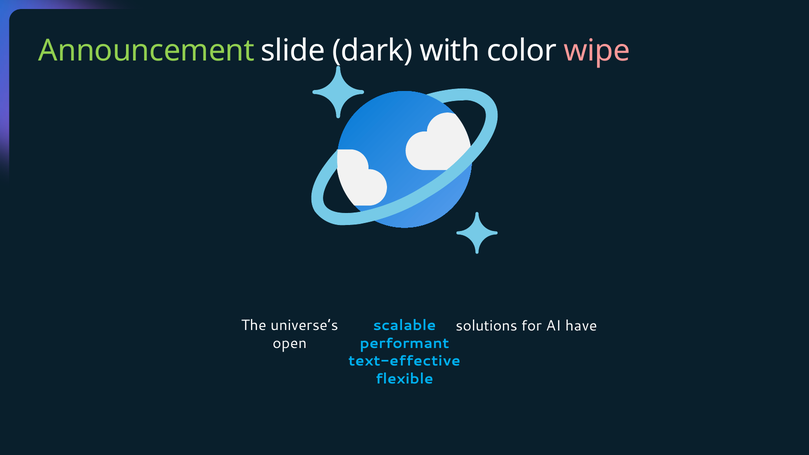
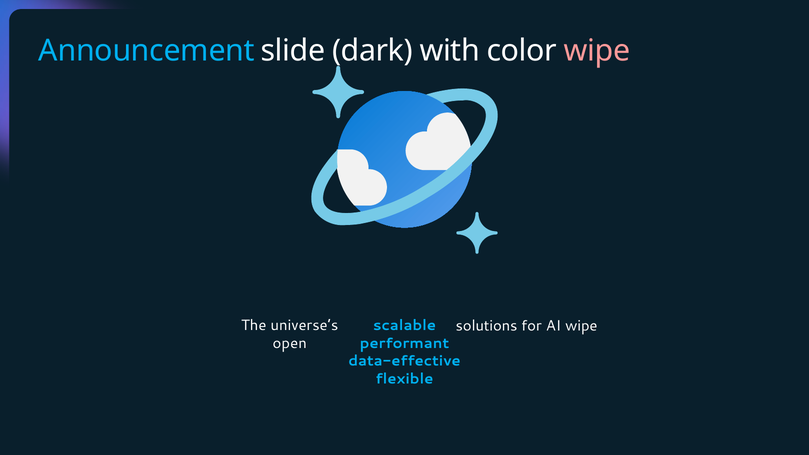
Announcement colour: light green -> light blue (147, 51)
AI have: have -> wipe (581, 326)
text-effective: text-effective -> data-effective (404, 361)
